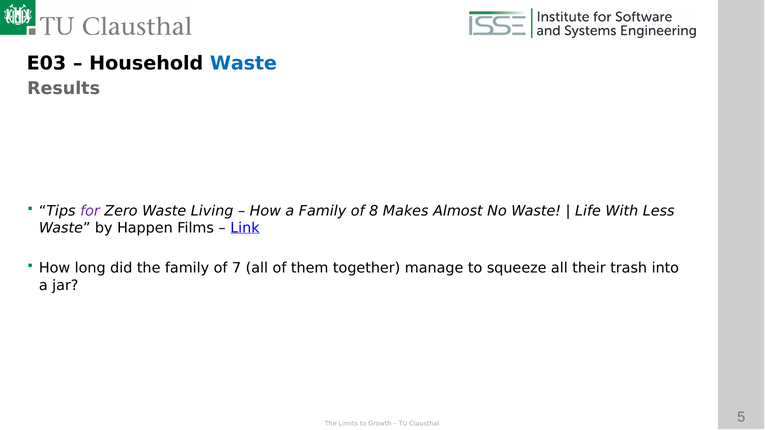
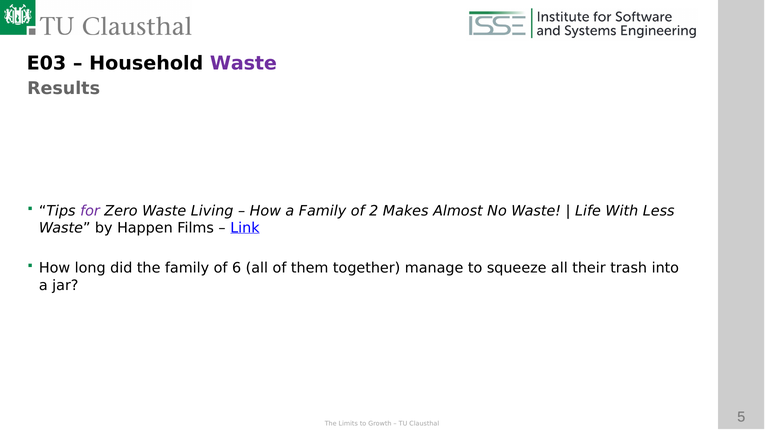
Waste colour: blue -> purple (243, 64)
8: 8 -> 2 (374, 211)
7: 7 -> 6 (237, 268)
